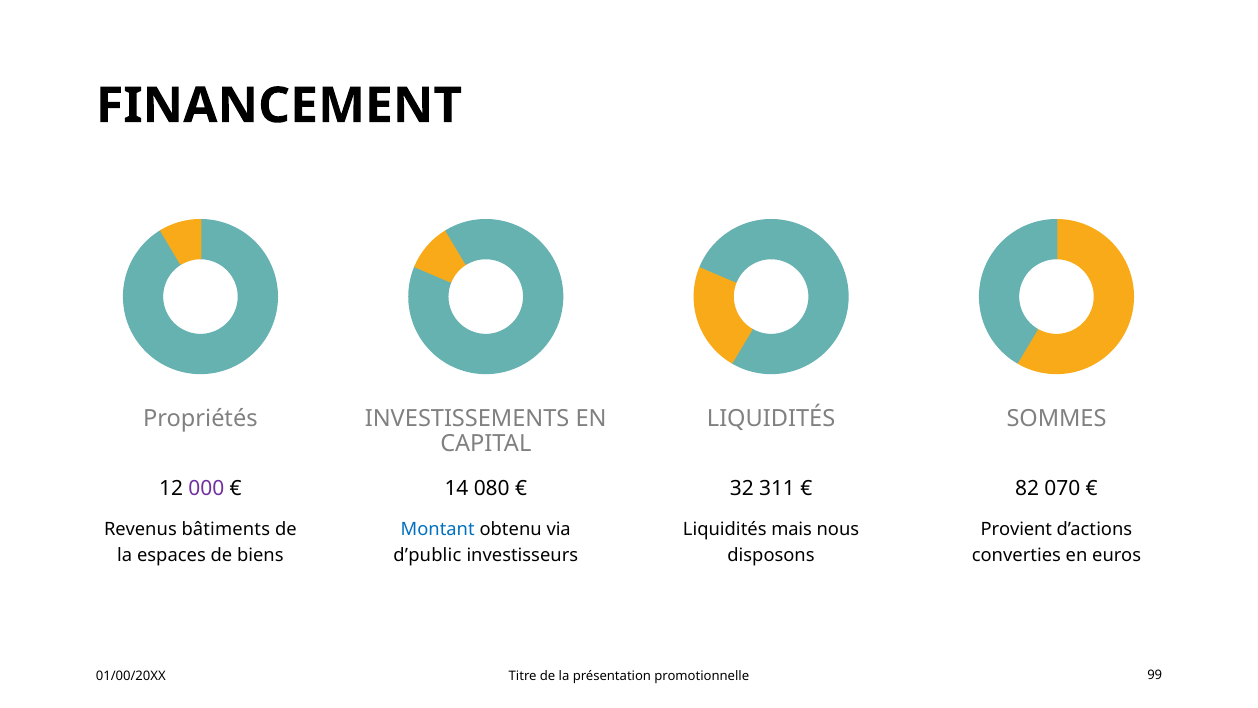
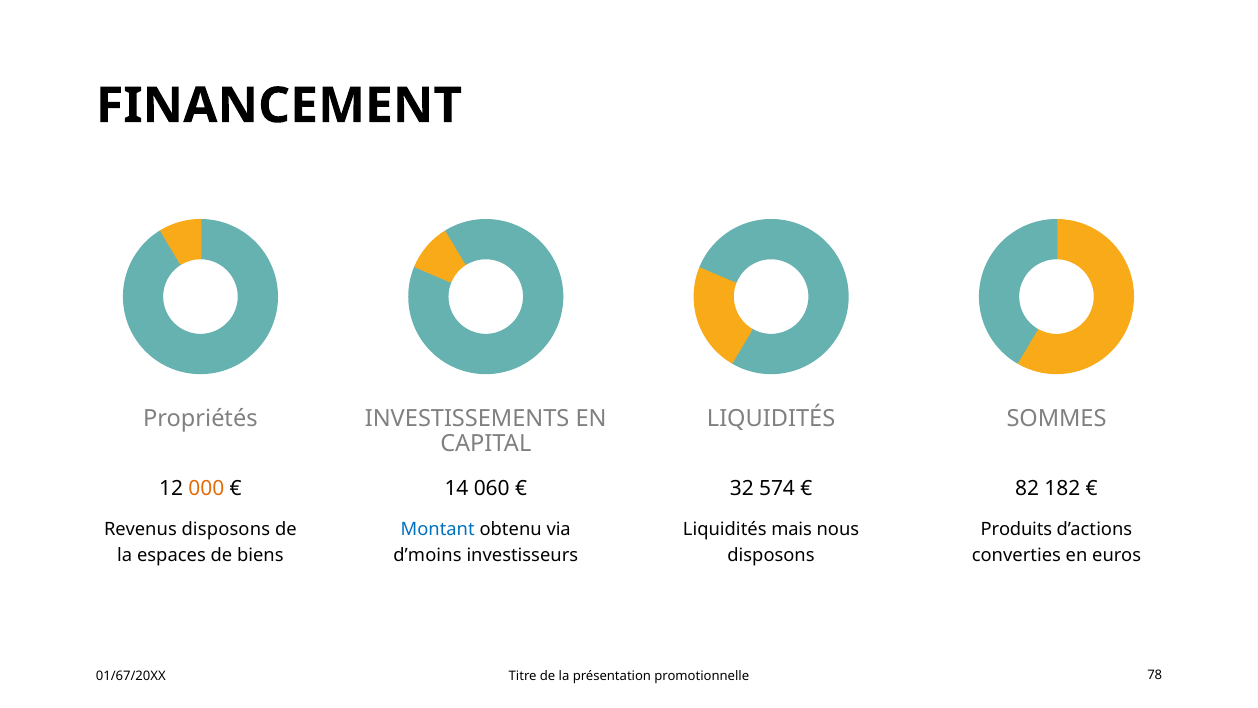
000 colour: purple -> orange (206, 489)
080: 080 -> 060 (492, 489)
311: 311 -> 574 (777, 489)
070: 070 -> 182 (1062, 489)
Revenus bâtiments: bâtiments -> disposons (226, 529)
Provient: Provient -> Produits (1016, 529)
d’public: d’public -> d’moins (427, 555)
01/00/20XX: 01/00/20XX -> 01/67/20XX (131, 676)
99: 99 -> 78 (1155, 675)
